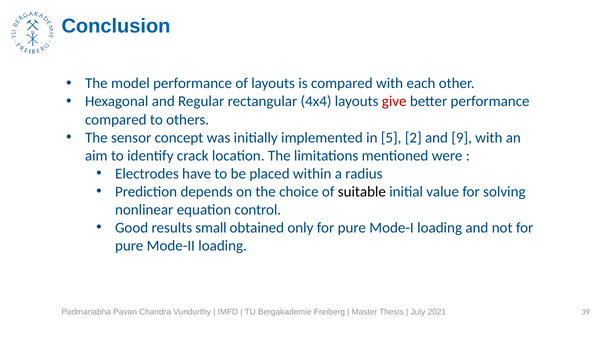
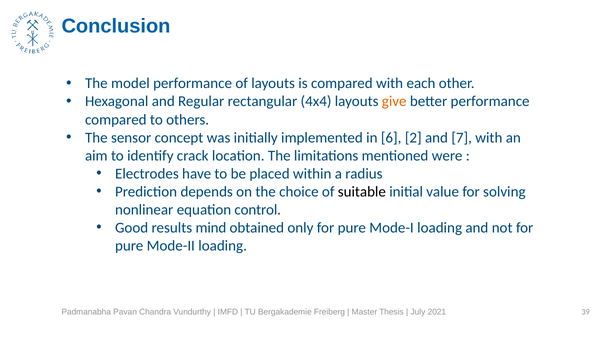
give colour: red -> orange (394, 102)
5: 5 -> 6 (391, 138)
9: 9 -> 7 (462, 138)
small: small -> mind (211, 228)
